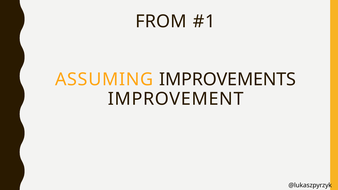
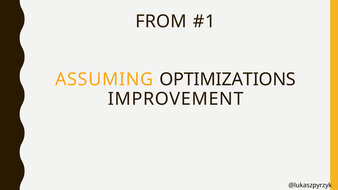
IMPROVEMENTS: IMPROVEMENTS -> OPTIMIZATIONS (228, 80)
